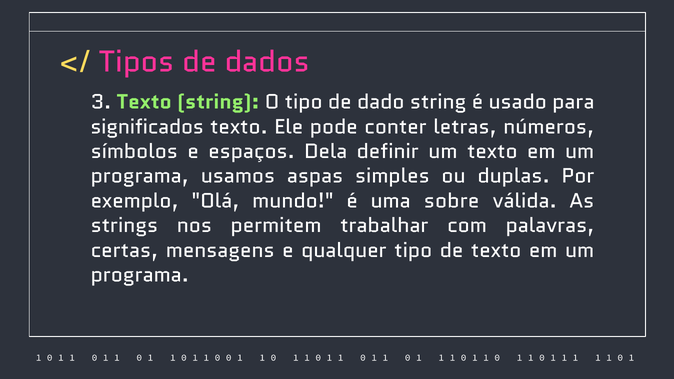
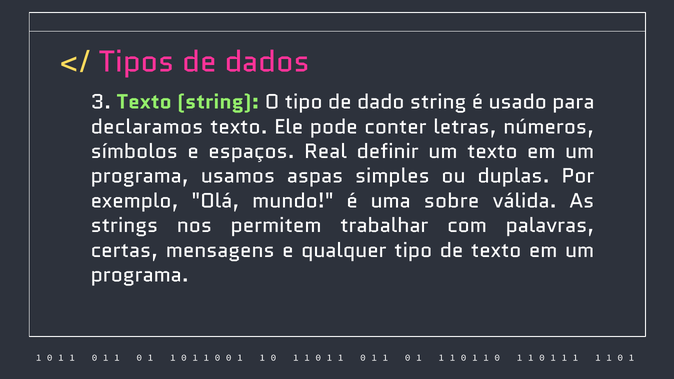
significados: significados -> declaramos (147, 127)
Dela: Dela -> Real (326, 152)
